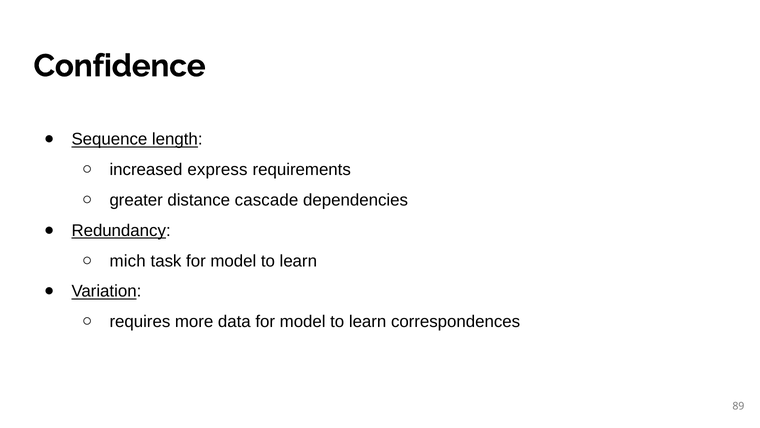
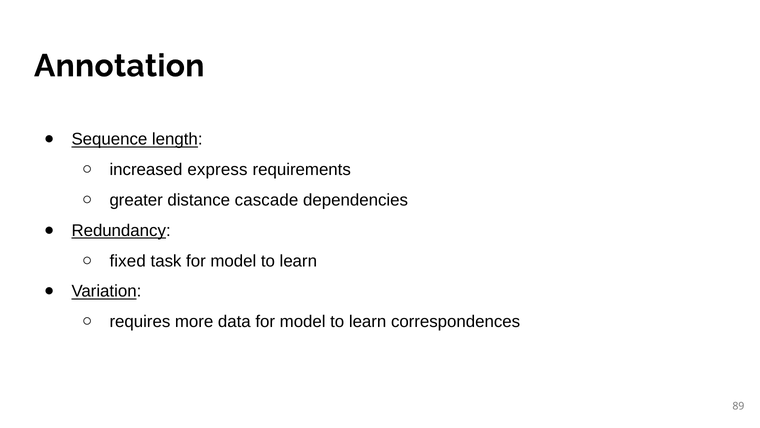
Confidence: Confidence -> Annotation (119, 66)
mich: mich -> fixed (128, 261)
